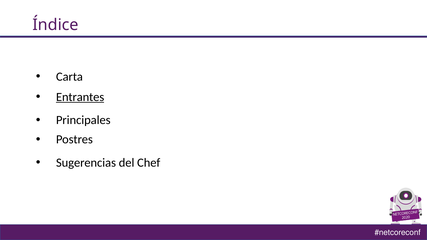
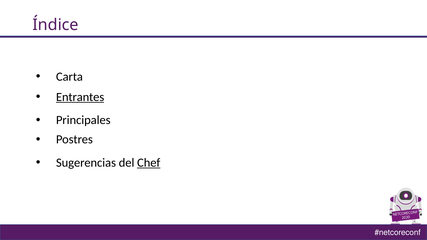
Chef underline: none -> present (149, 163)
